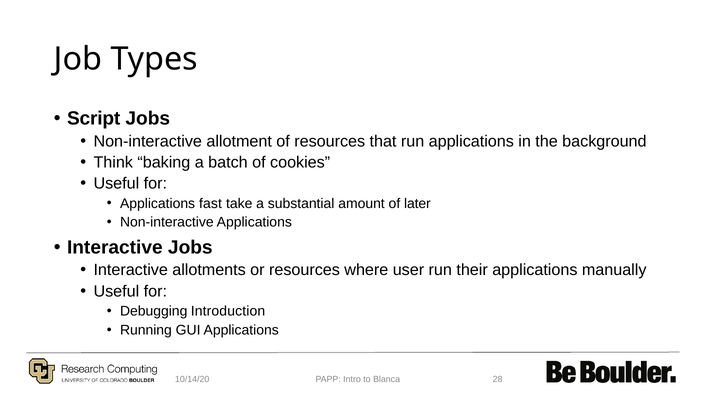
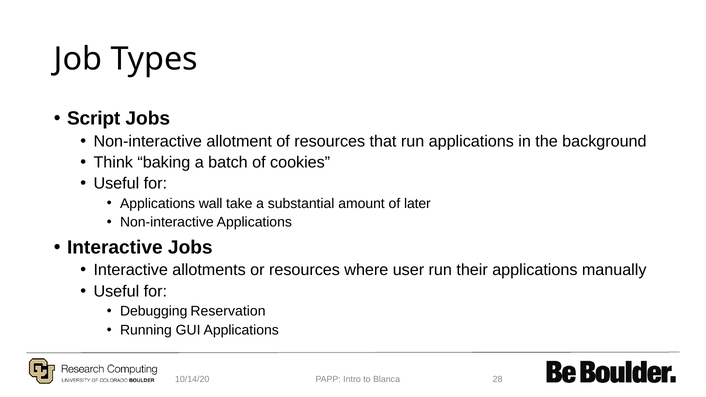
fast: fast -> wall (211, 204)
Introduction: Introduction -> Reservation (228, 311)
